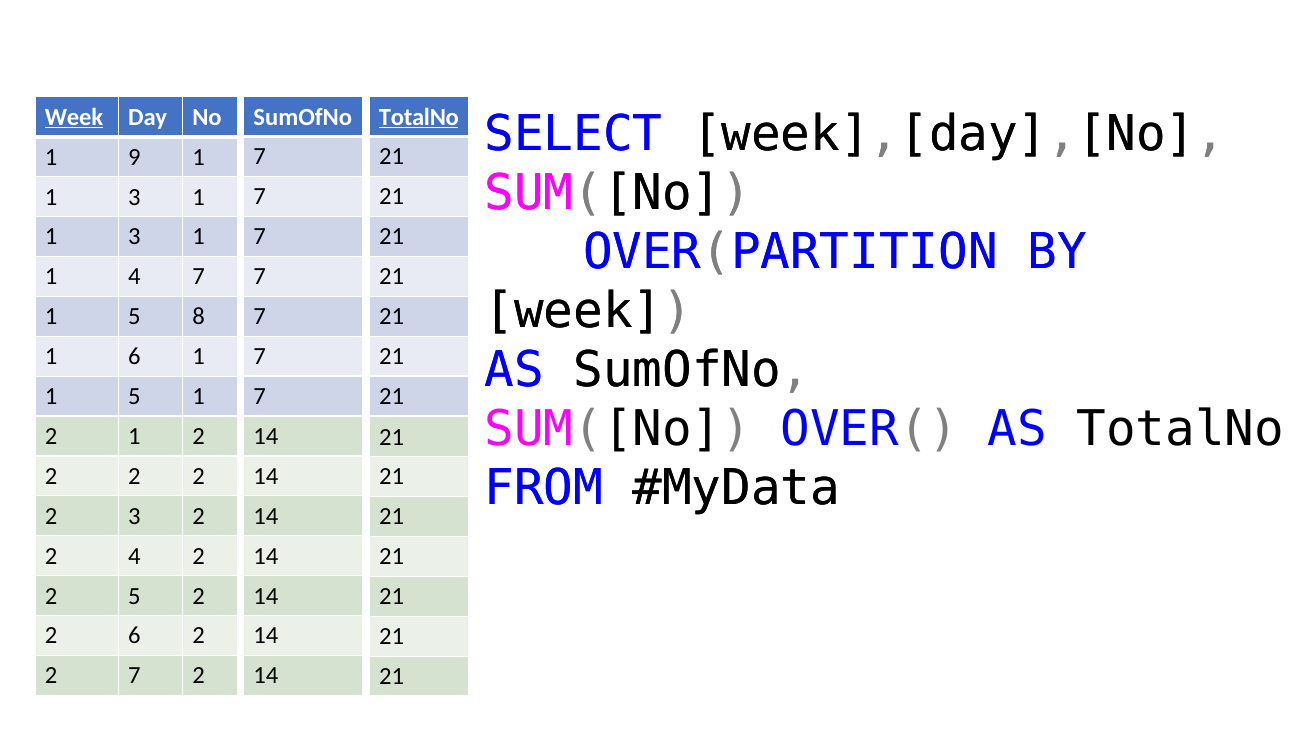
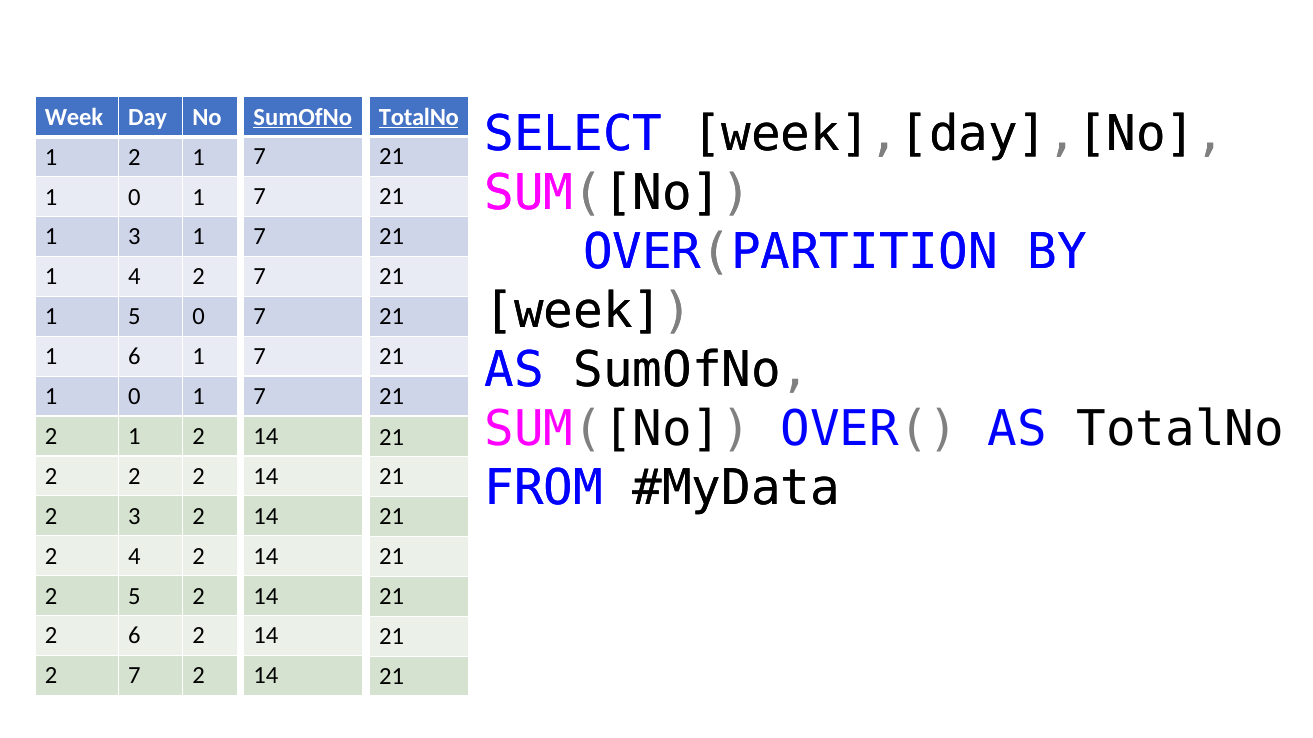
Week underline: present -> none (74, 117)
SumOfNo underline: none -> present (303, 117)
9: 9 -> 2 (134, 157)
3: 3 -> 0 (134, 197)
1 4 7: 7 -> 2 (199, 277)
5 8: 8 -> 0 (199, 317)
5: 5 -> 0 (134, 397)
